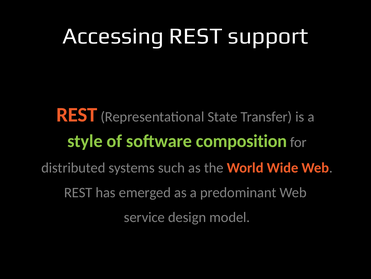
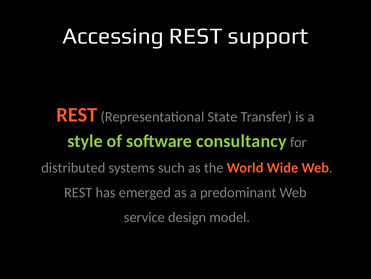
composition: composition -> consultancy (241, 141)
